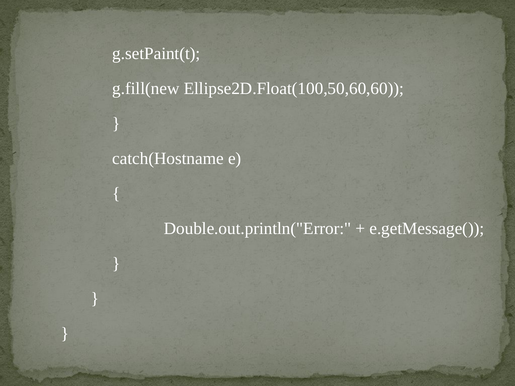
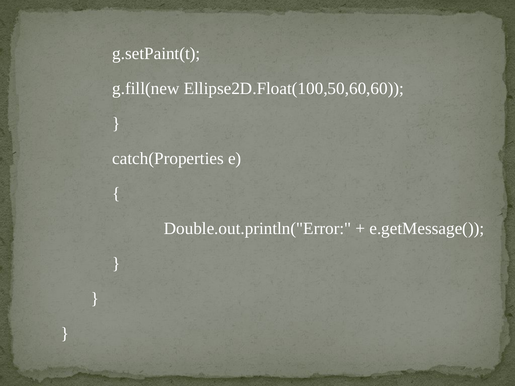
catch(Hostname: catch(Hostname -> catch(Properties (168, 159)
